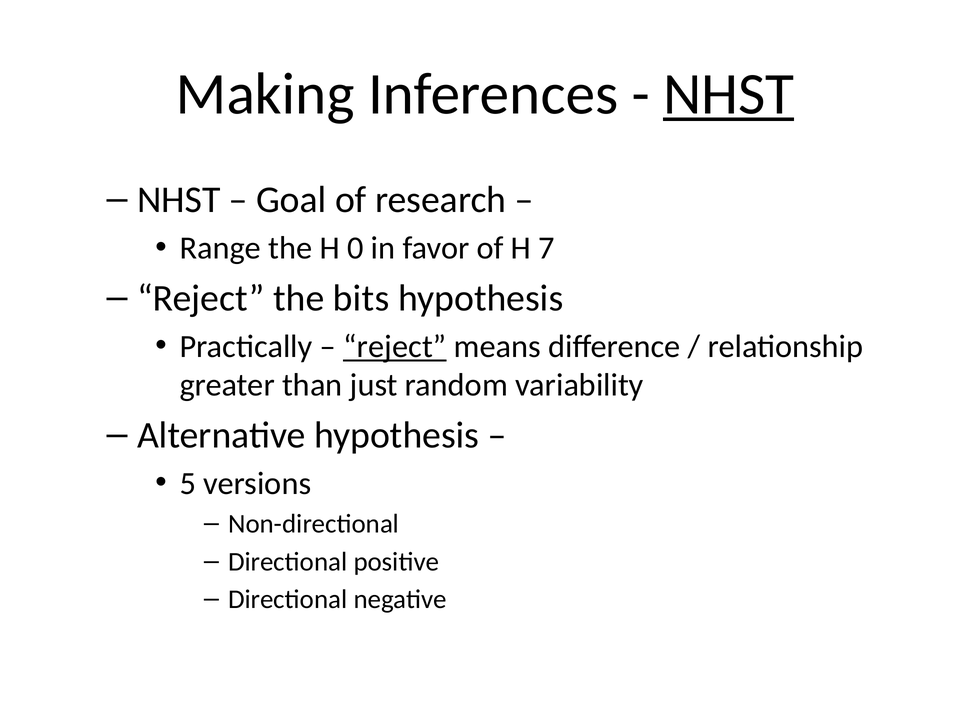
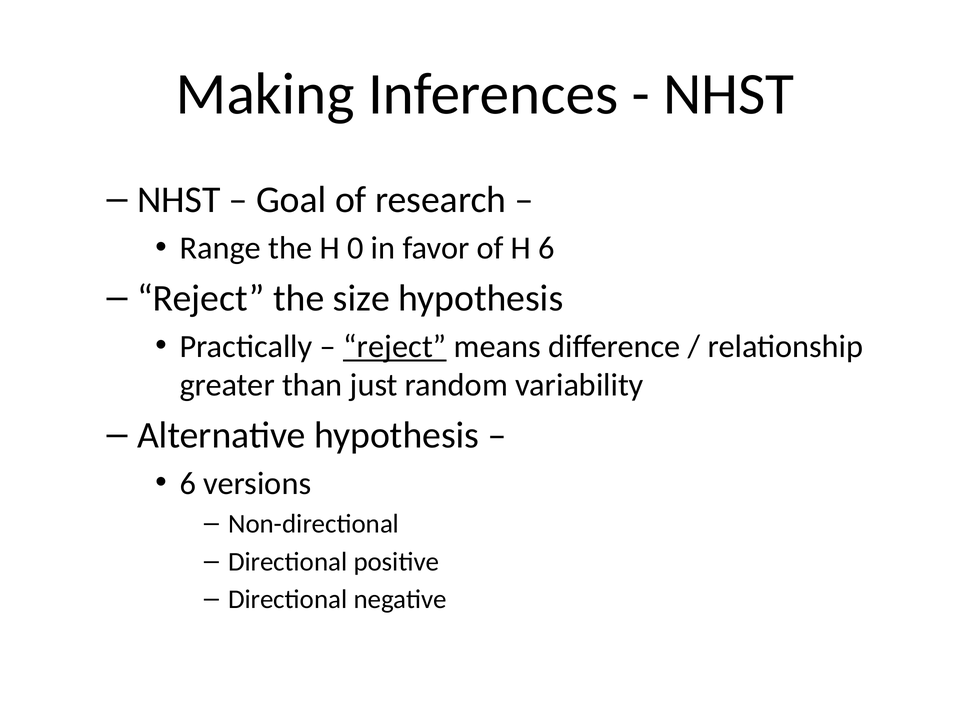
NHST underline: present -> none (729, 94)
H 7: 7 -> 6 (547, 248)
bits: bits -> size (361, 298)
5: 5 -> 6 (188, 484)
